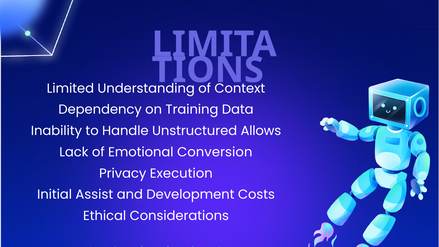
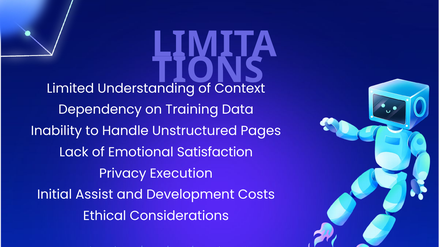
Allows: Allows -> Pages (261, 131)
Conversion: Conversion -> Satisfaction (215, 152)
